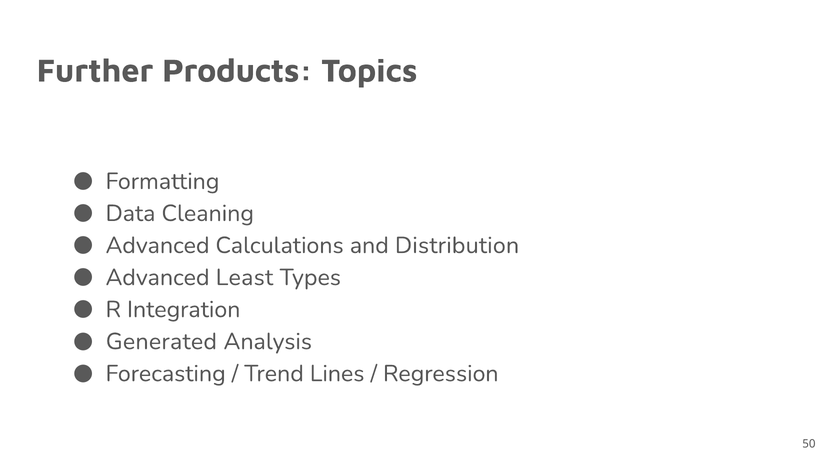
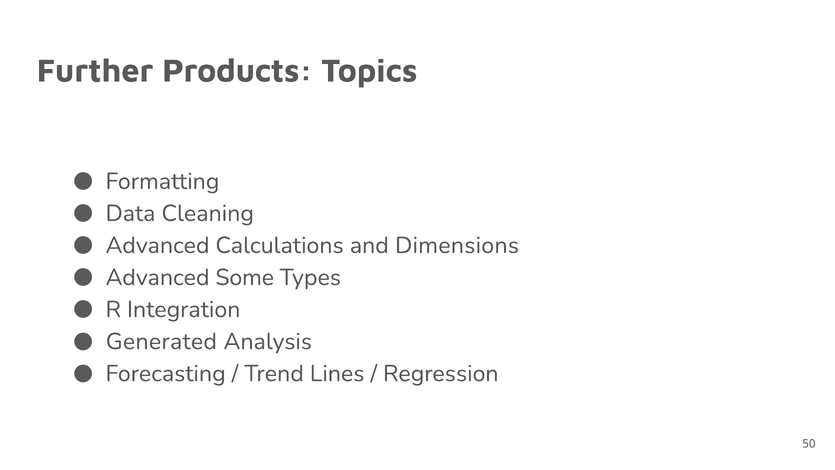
Distribution: Distribution -> Dimensions (457, 245)
Least: Least -> Some (245, 277)
